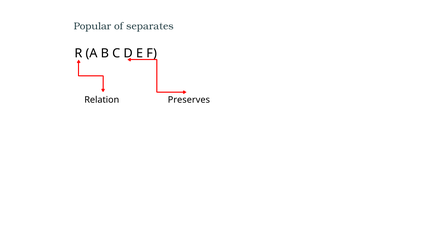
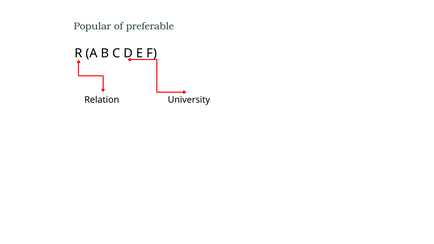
separates: separates -> preferable (150, 26)
Preserves: Preserves -> University (189, 100)
